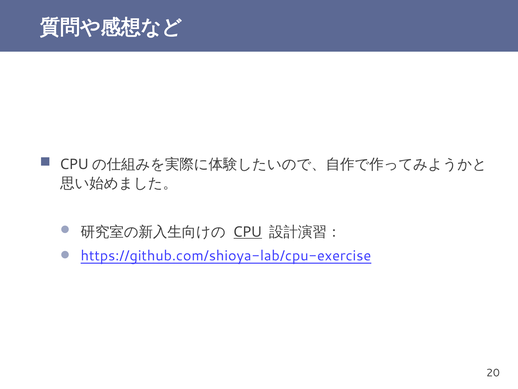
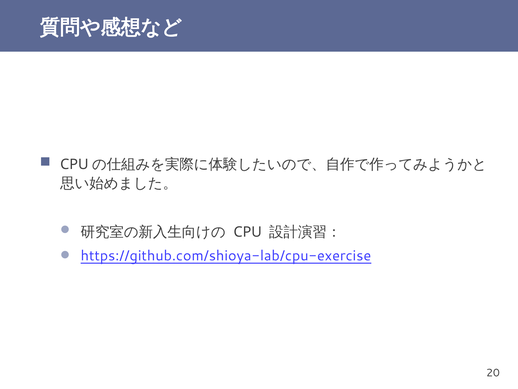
CPU underline: present -> none (248, 232)
